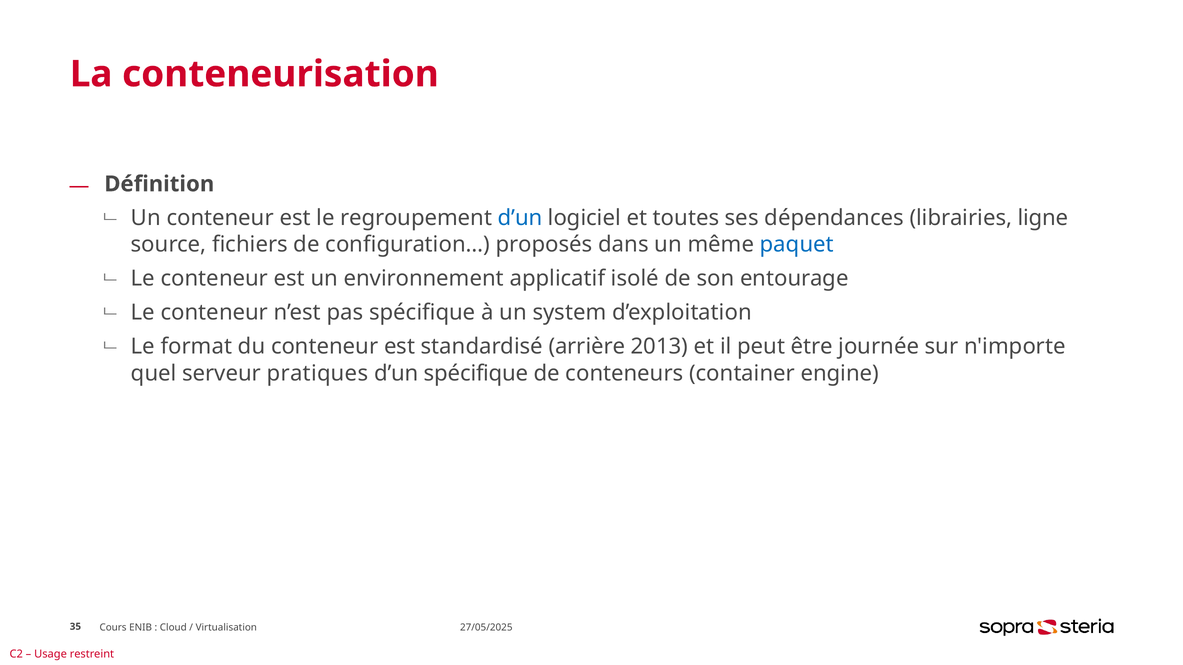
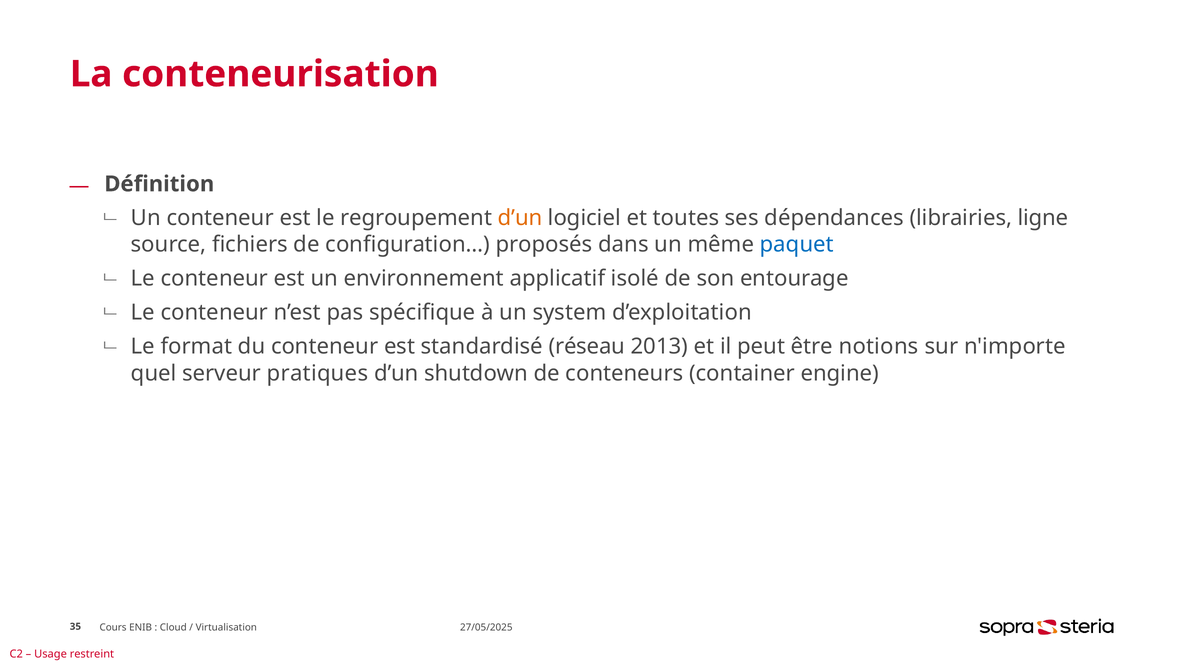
d’un colour: blue -> orange (520, 218)
arrière: arrière -> réseau (587, 347)
journée: journée -> notions (879, 347)
d’un spécifique: spécifique -> shutdown (476, 373)
